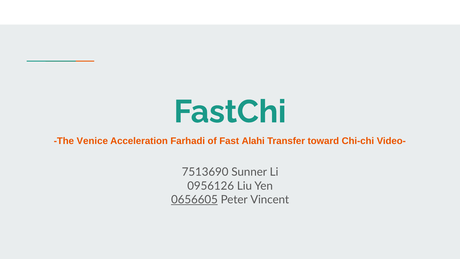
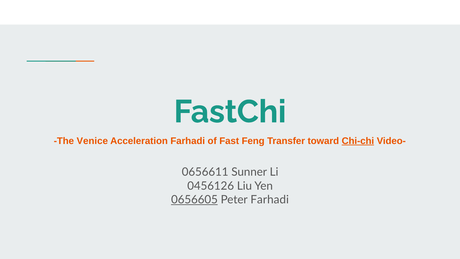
Alahi: Alahi -> Feng (253, 141)
Chi-chi underline: none -> present (358, 141)
7513690: 7513690 -> 0656611 (205, 172)
0956126: 0956126 -> 0456126 (211, 186)
Peter Vincent: Vincent -> Farhadi (270, 200)
